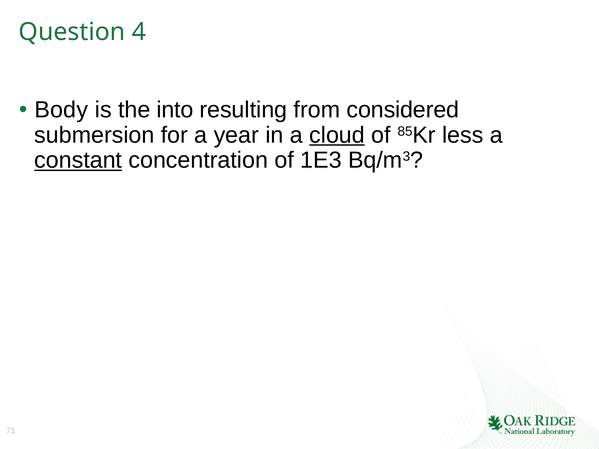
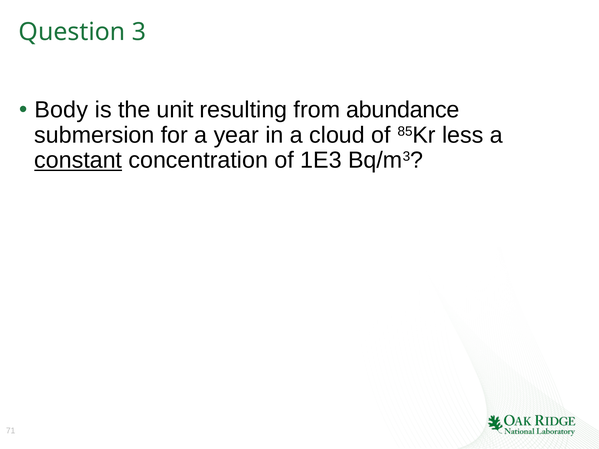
4: 4 -> 3 (139, 32)
into: into -> unit (175, 110)
considered: considered -> abundance (403, 110)
cloud underline: present -> none (337, 135)
